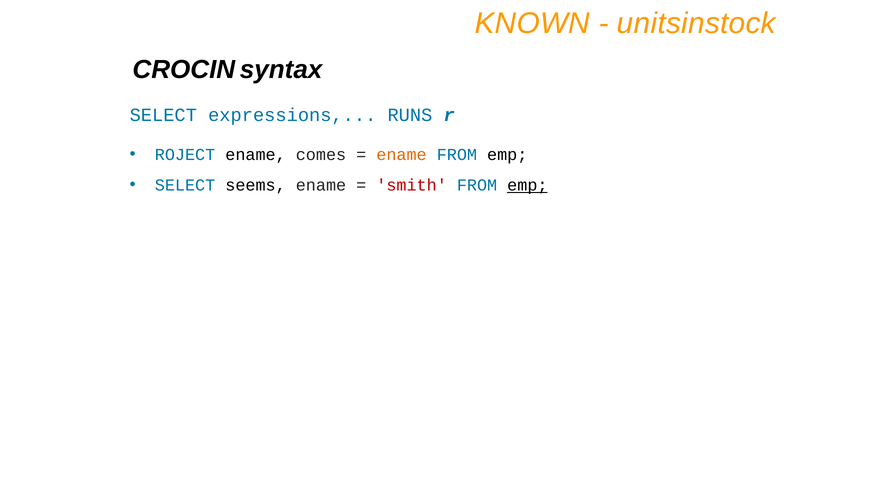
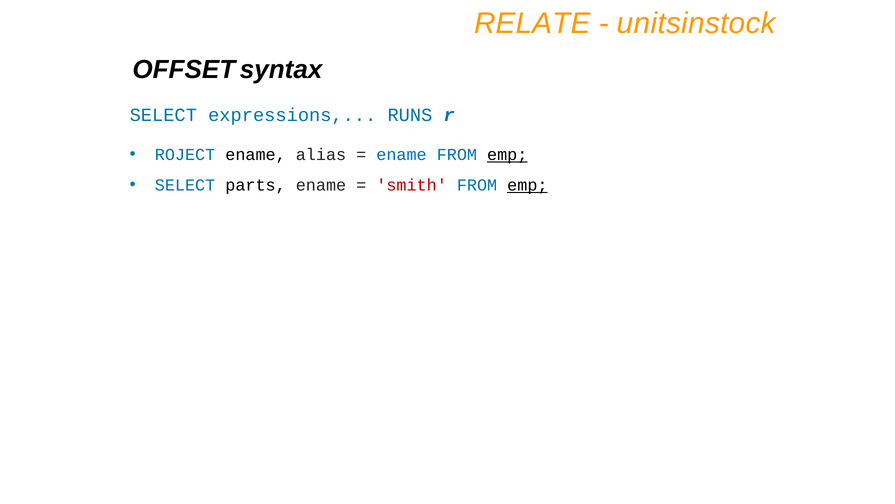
KNOWN: KNOWN -> RELATE (532, 23)
CROCIN: CROCIN -> OFFSET (184, 70)
comes: comes -> alias (321, 155)
ename colour: orange -> blue (402, 155)
emp underline: none -> present (507, 155)
seems: seems -> parts (256, 185)
